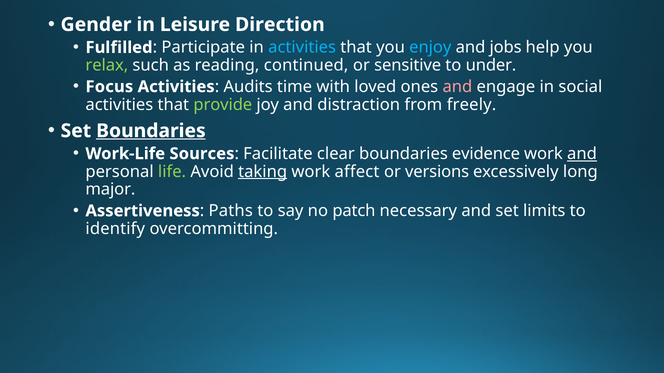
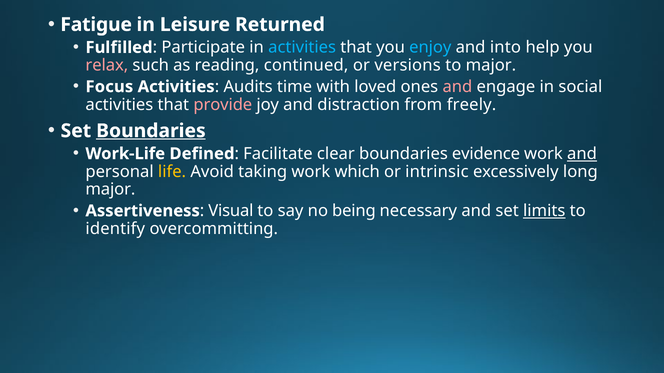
Gender: Gender -> Fatigue (96, 25)
Direction: Direction -> Returned (280, 25)
jobs: jobs -> into (505, 47)
relax colour: light green -> pink (107, 65)
sensitive: sensitive -> versions (408, 65)
to under: under -> major (491, 65)
provide colour: light green -> pink (223, 105)
Sources: Sources -> Defined (202, 154)
life colour: light green -> yellow (172, 172)
taking underline: present -> none (263, 172)
affect: affect -> which (357, 172)
versions: versions -> intrinsic (437, 172)
Paths: Paths -> Visual (231, 211)
patch: patch -> being (354, 211)
limits underline: none -> present (544, 211)
